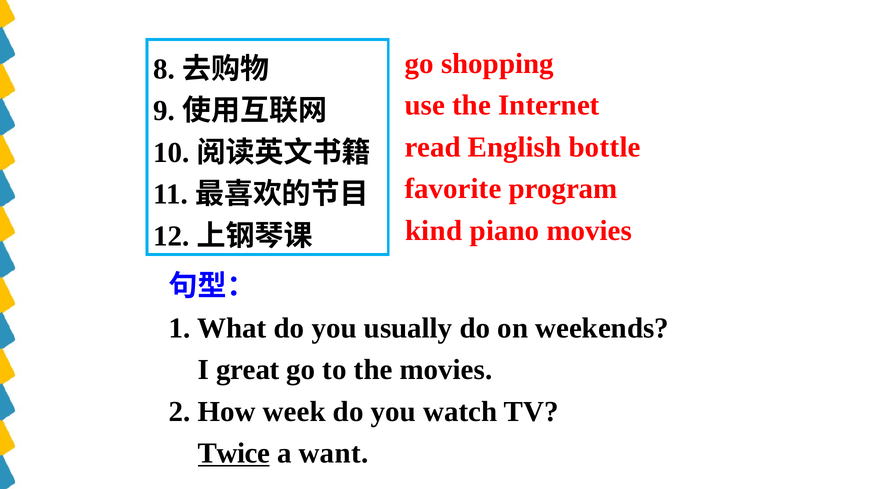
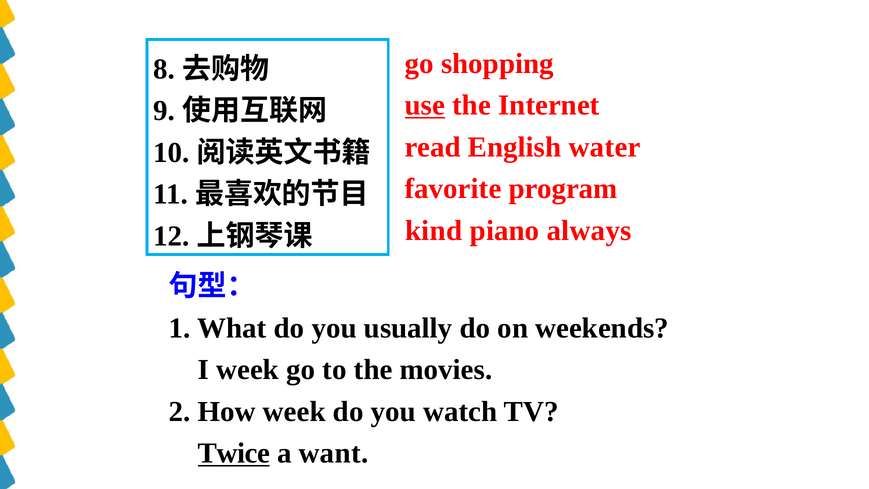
use underline: none -> present (425, 105)
bottle: bottle -> water (605, 147)
piano movies: movies -> always (589, 230)
I great: great -> week (248, 370)
